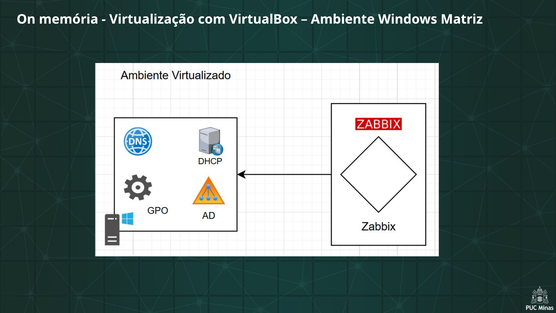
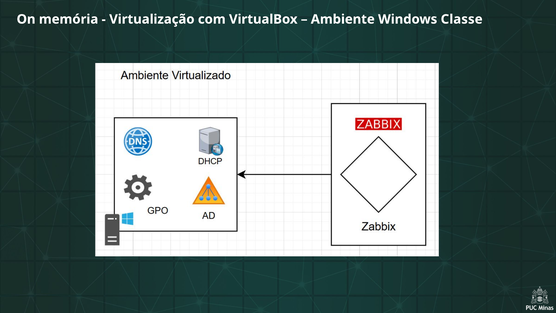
Matriz: Matriz -> Classe (462, 19)
